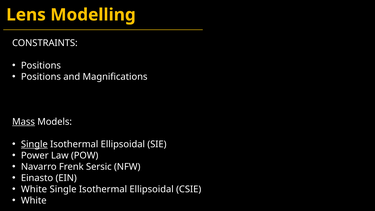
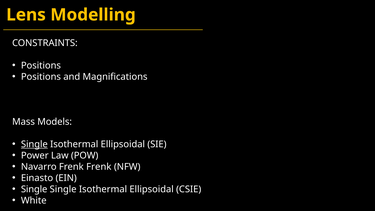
Mass underline: present -> none (24, 122)
Frenk Sersic: Sersic -> Frenk (99, 167)
White: White -> Single (34, 189)
